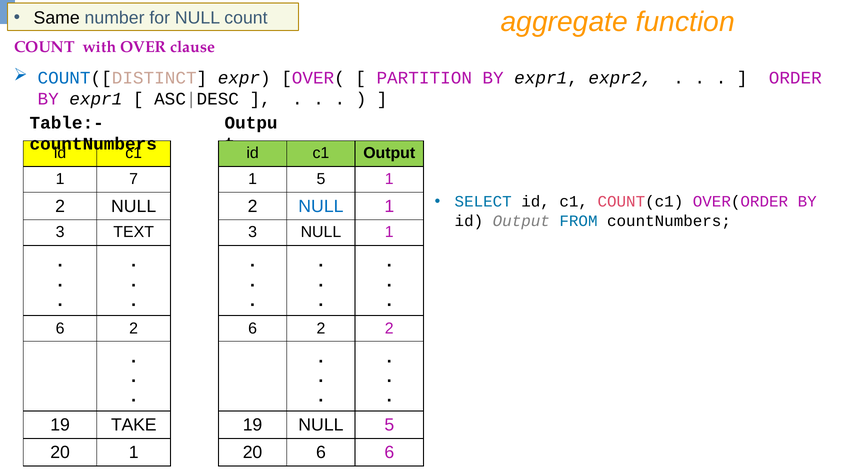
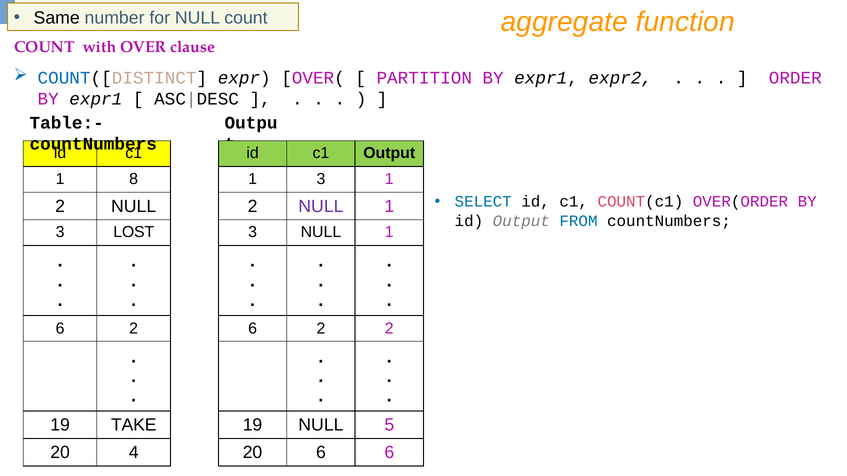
7: 7 -> 8 (134, 179)
5: 5 -> 3 (321, 179)
NULL colour: blue -> purple (321, 207)
TEXT: TEXT -> LOST (134, 232)
20 1: 1 -> 4 (134, 453)
